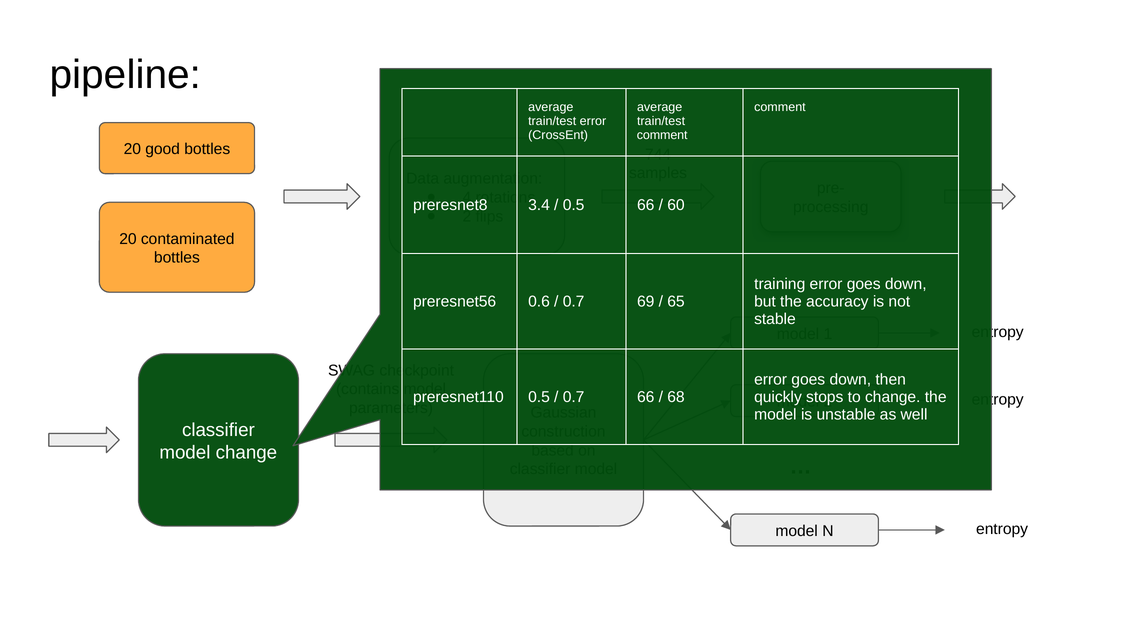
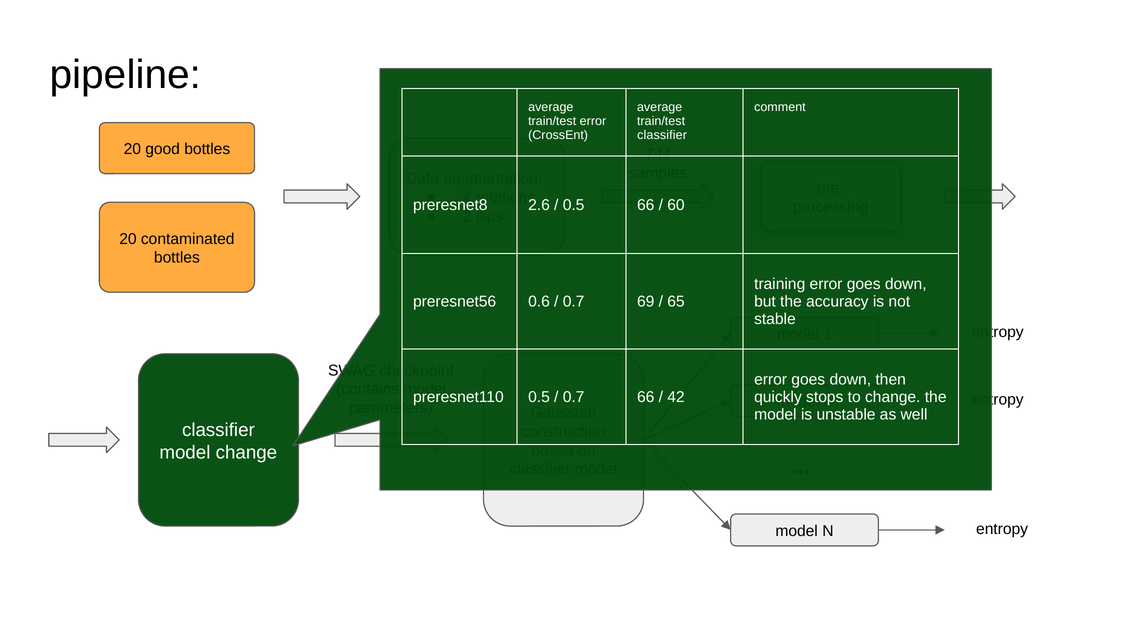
comment: comment -> classifier (662, 135)
3.4: 3.4 -> 2.6 (539, 205)
68: 68 -> 42 (676, 397)
